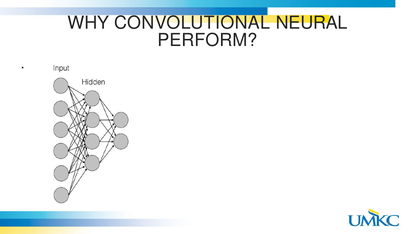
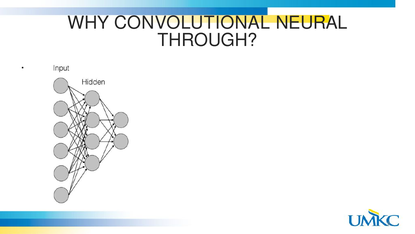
PERFORM: PERFORM -> THROUGH (208, 40)
